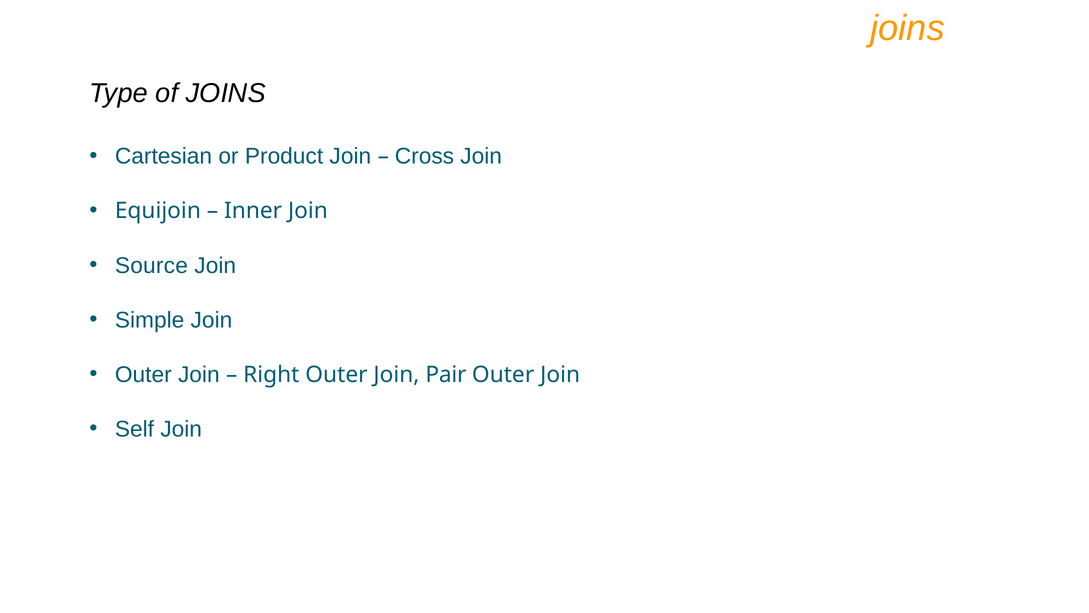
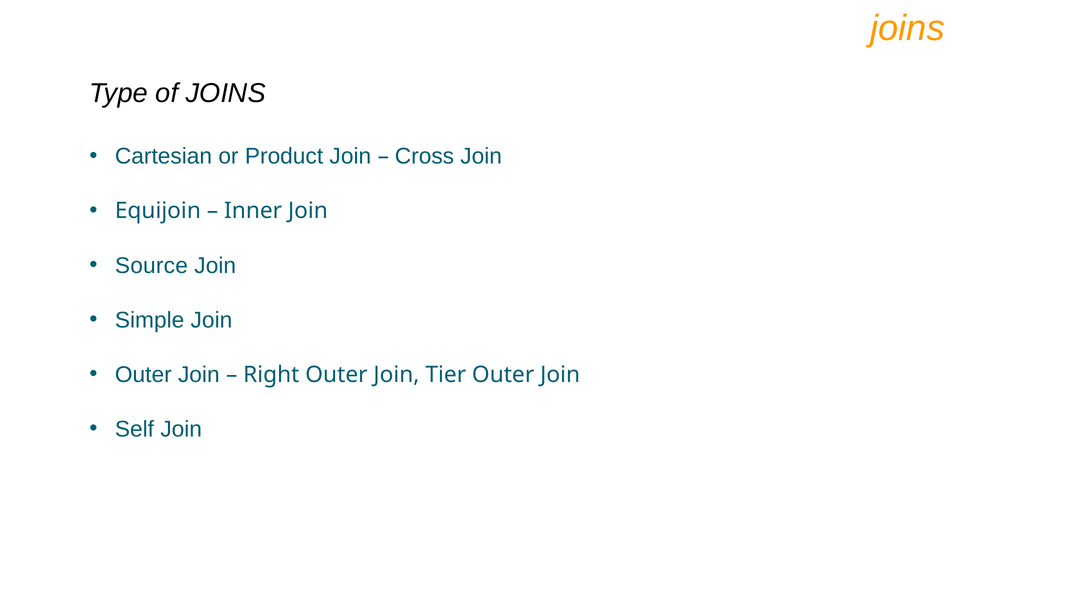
Pair: Pair -> Tier (446, 374)
